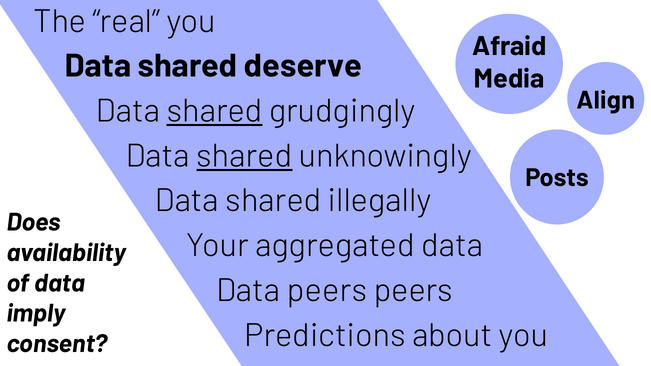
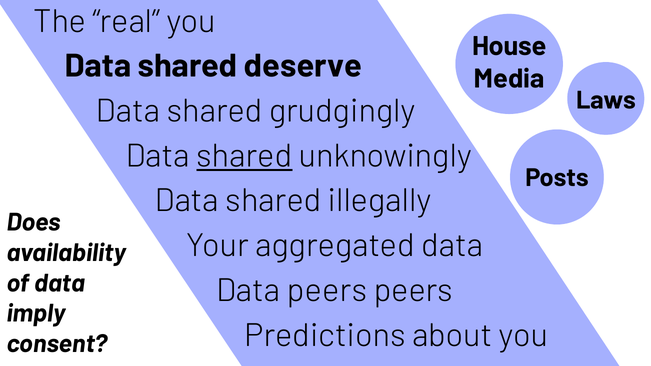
Afraid: Afraid -> House (509, 46)
Align: Align -> Laws (606, 100)
shared underline: present -> none (215, 111)
